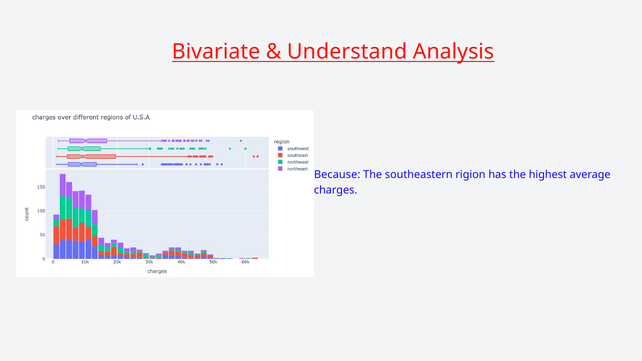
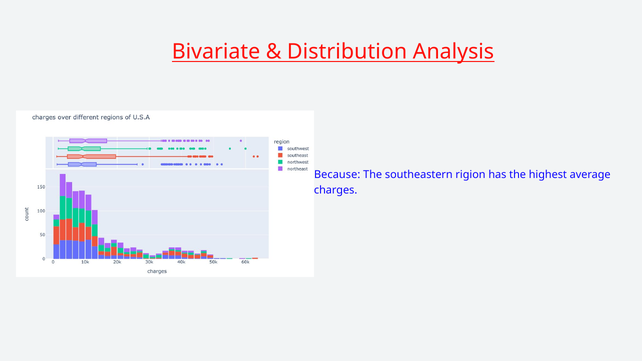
Understand: Understand -> Distribution (347, 52)
